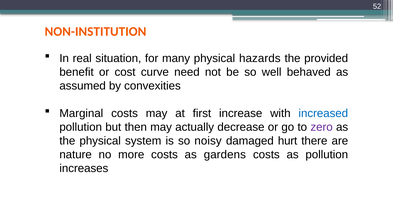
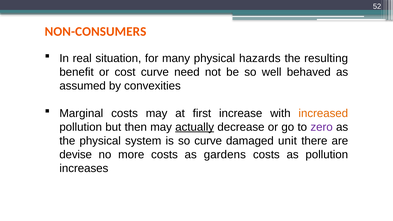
NON-INSTITUTION: NON-INSTITUTION -> NON-CONSUMERS (95, 31)
provided: provided -> resulting (326, 58)
increased colour: blue -> orange (323, 113)
actually underline: none -> present (195, 127)
so noisy: noisy -> curve (208, 141)
hurt: hurt -> unit (287, 141)
nature: nature -> devise (76, 155)
